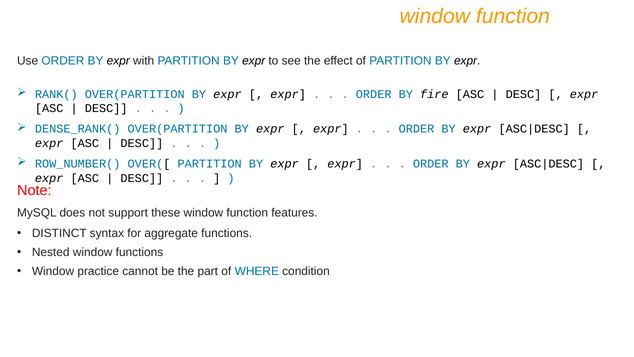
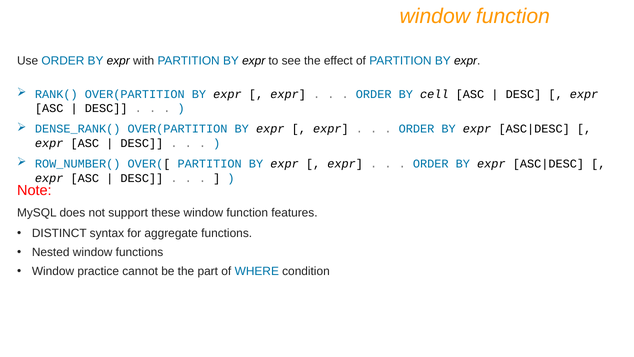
fire: fire -> cell (434, 94)
